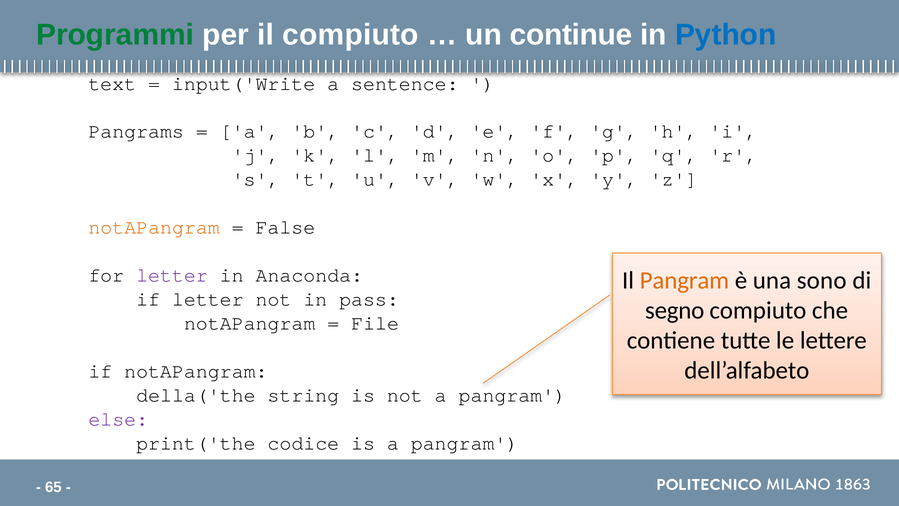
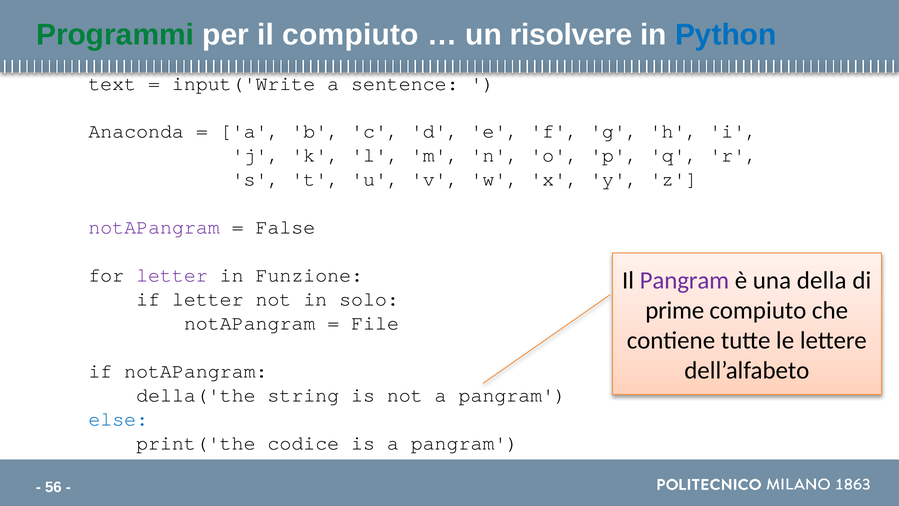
continue: continue -> risolvere (571, 35)
Pangrams: Pangrams -> Anaconda (136, 131)
notAPangram colour: orange -> purple (154, 227)
Anaconda: Anaconda -> Funzione (309, 275)
Pangram colour: orange -> purple (684, 280)
sono: sono -> della (822, 280)
pass: pass -> solo (369, 299)
segno: segno -> prime (675, 310)
else colour: purple -> blue (118, 419)
65: 65 -> 56 (53, 487)
